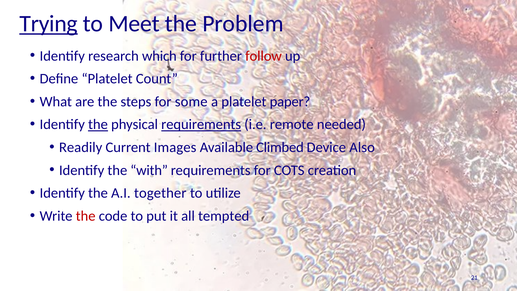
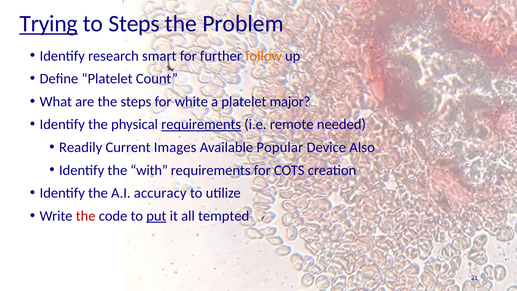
to Meet: Meet -> Steps (134, 24)
which: which -> smart (159, 56)
follow colour: red -> orange (264, 56)
some: some -> white (191, 102)
paper: paper -> major (290, 102)
the underline: present -> none (98, 124)
Climbed: Climbed -> Popular (280, 147)
together: together -> accuracy (160, 193)
put underline: none -> present (156, 216)
